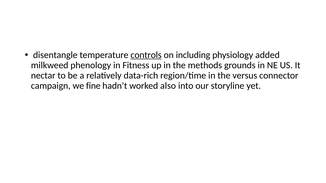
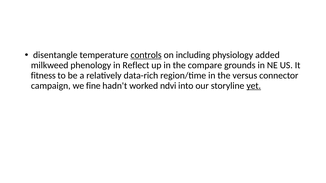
Fitness: Fitness -> Reflect (136, 65)
methods: methods -> compare (205, 65)
nectar: nectar -> fitness (43, 76)
also: also -> ndvi (168, 86)
yet underline: none -> present (254, 86)
